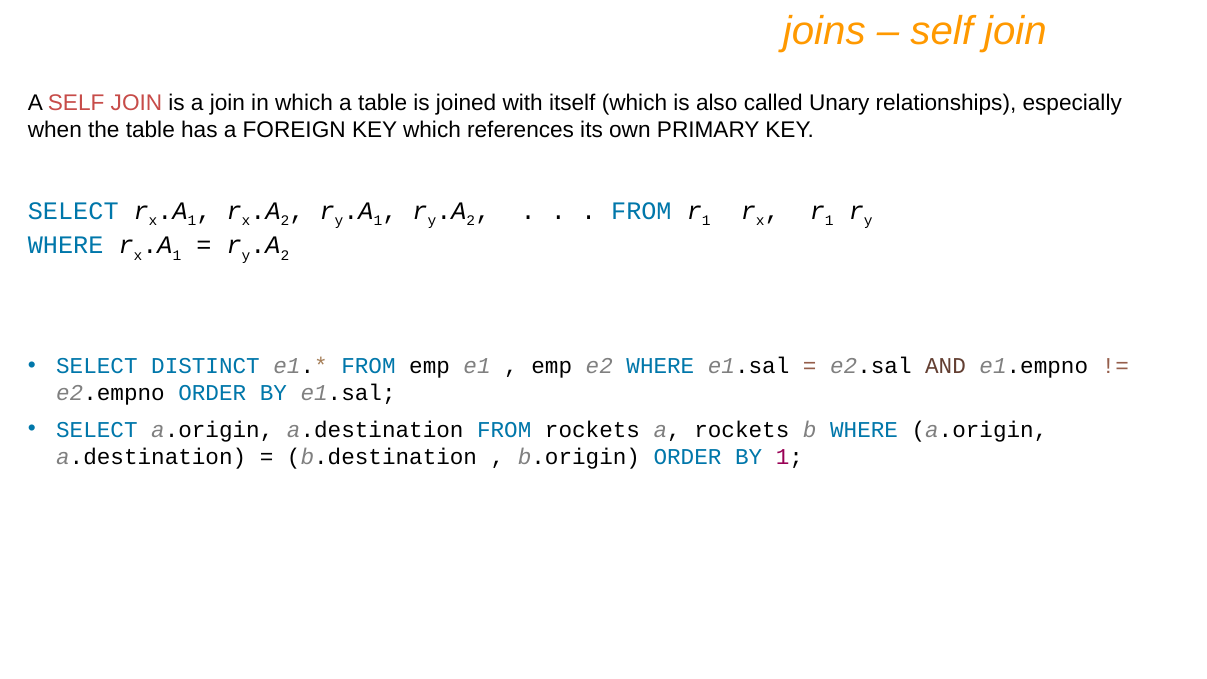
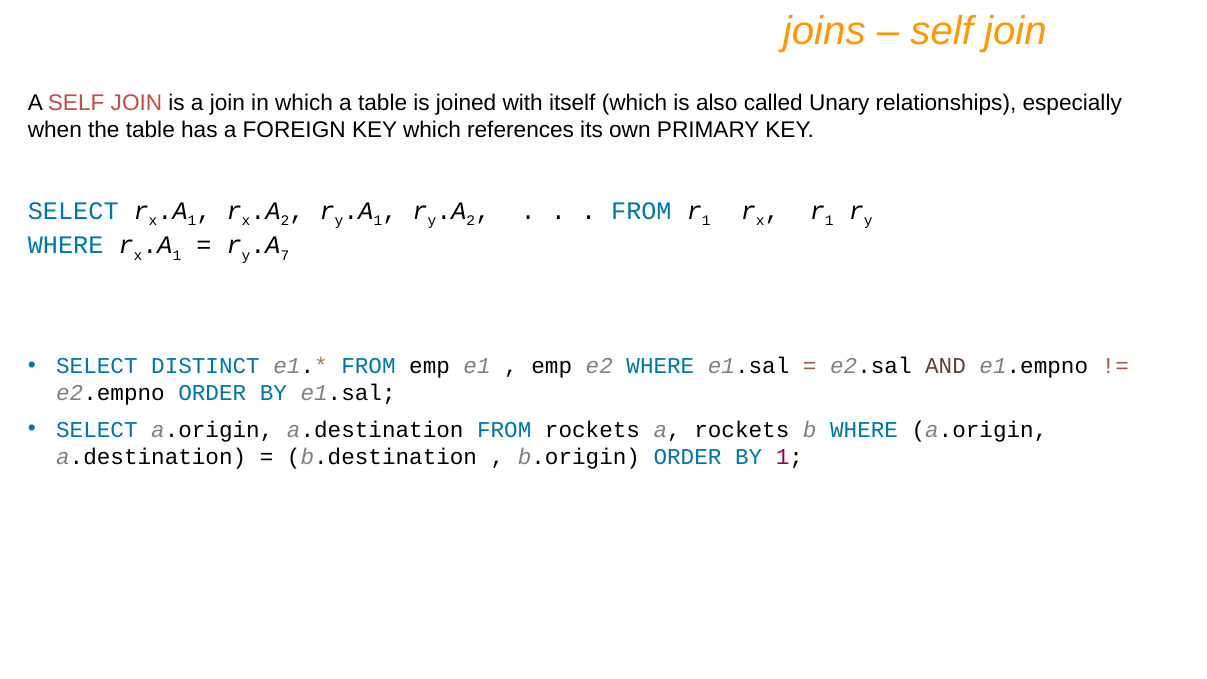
2: 2 -> 7 (285, 255)
